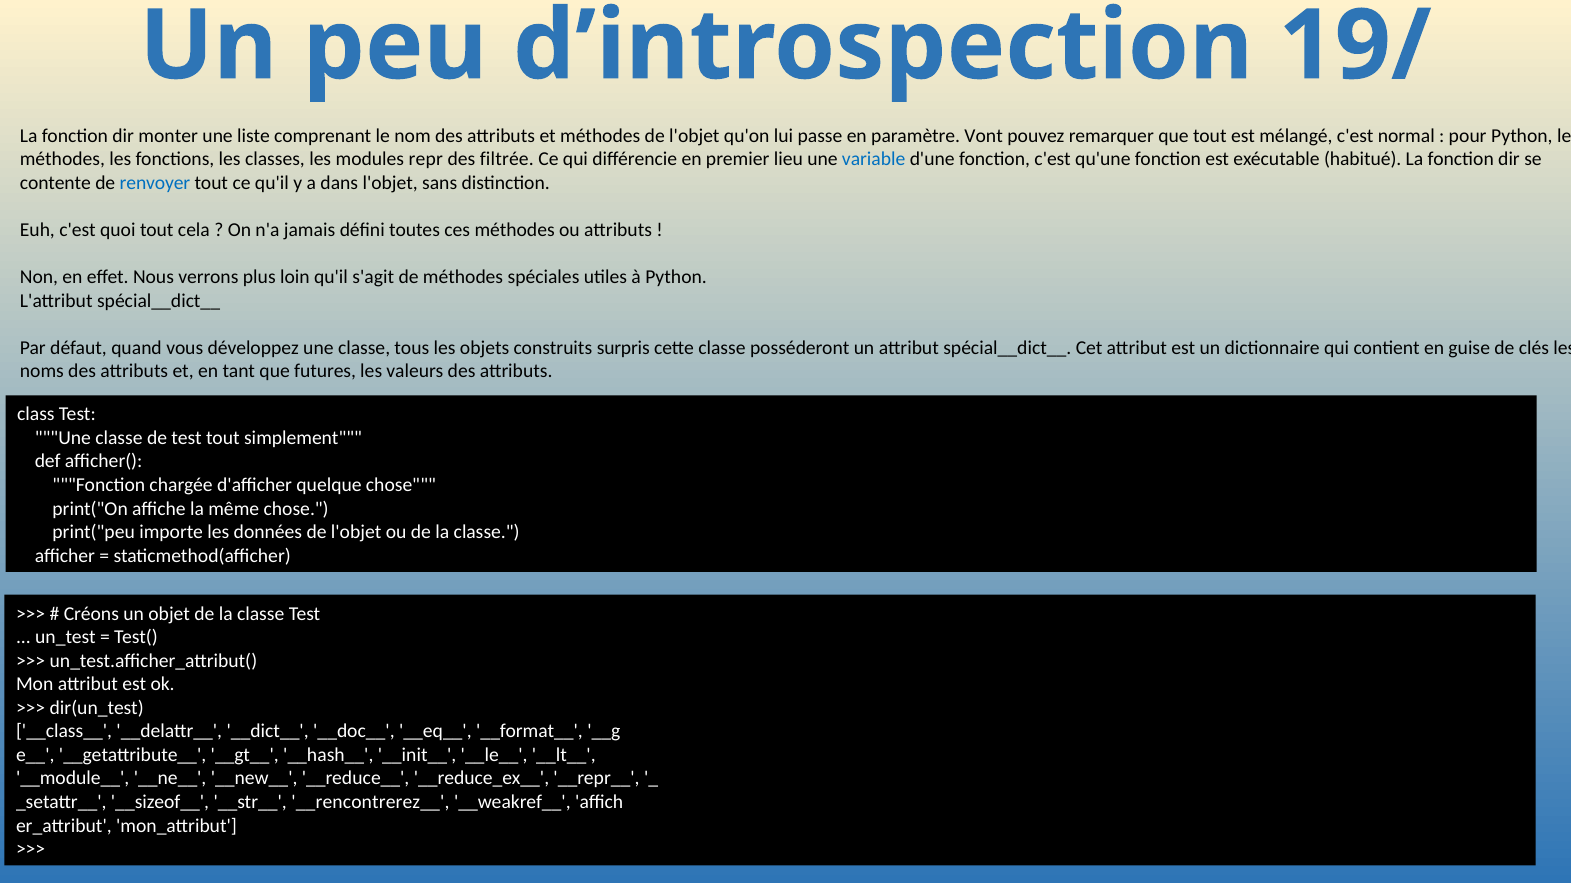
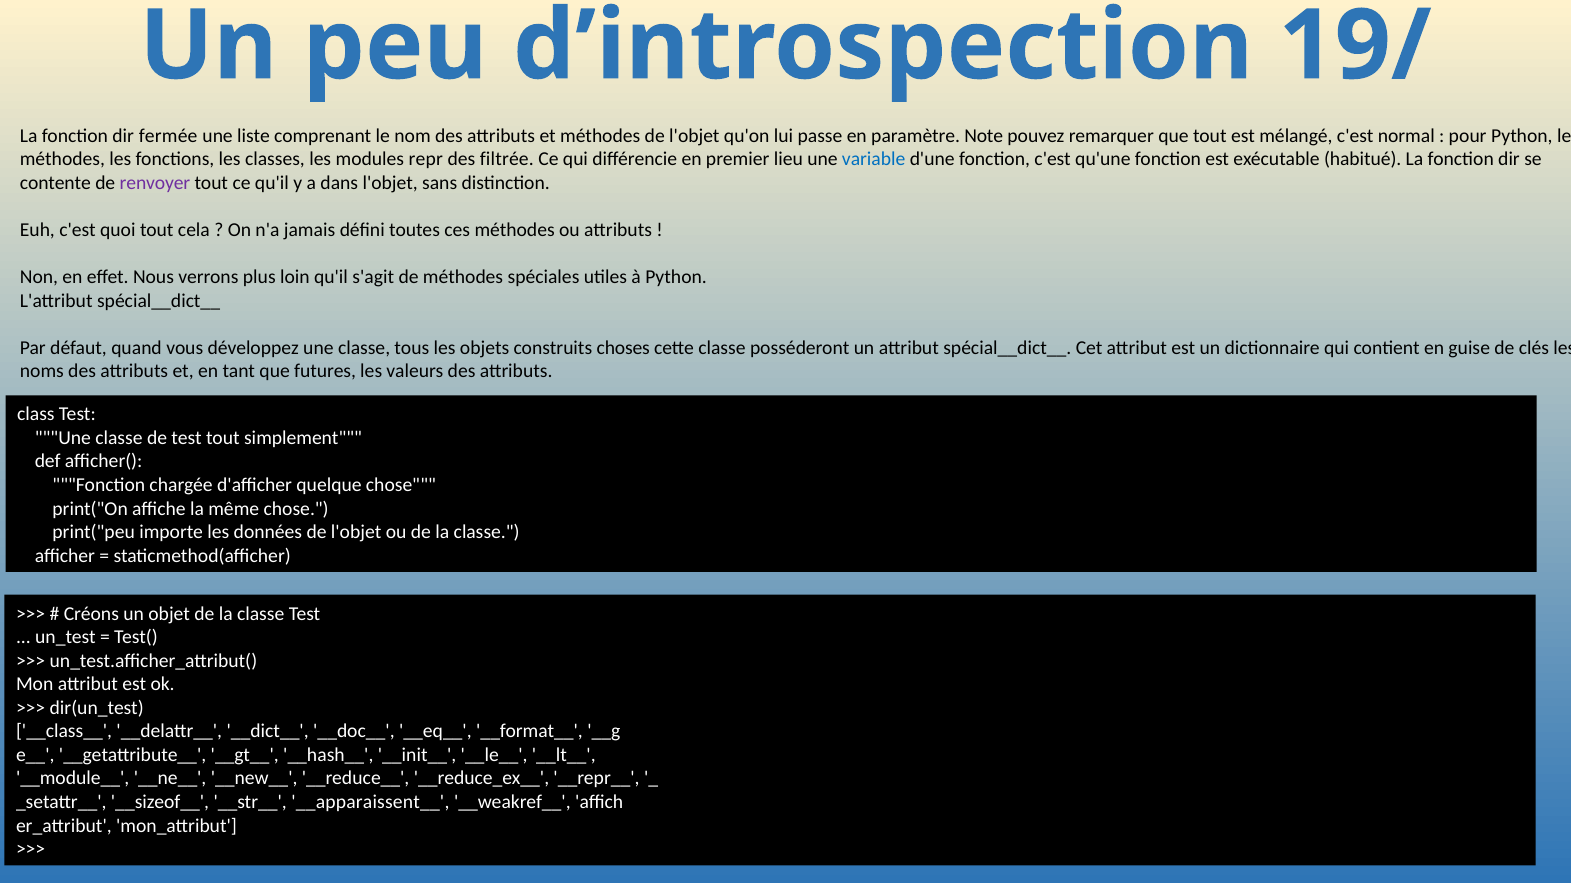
monter: monter -> fermée (168, 136)
Vont: Vont -> Note (984, 136)
renvoyer colour: blue -> purple (155, 183)
surpris: surpris -> choses (623, 348)
__rencontrerez__: __rencontrerez__ -> __apparaissent__ (370, 803)
